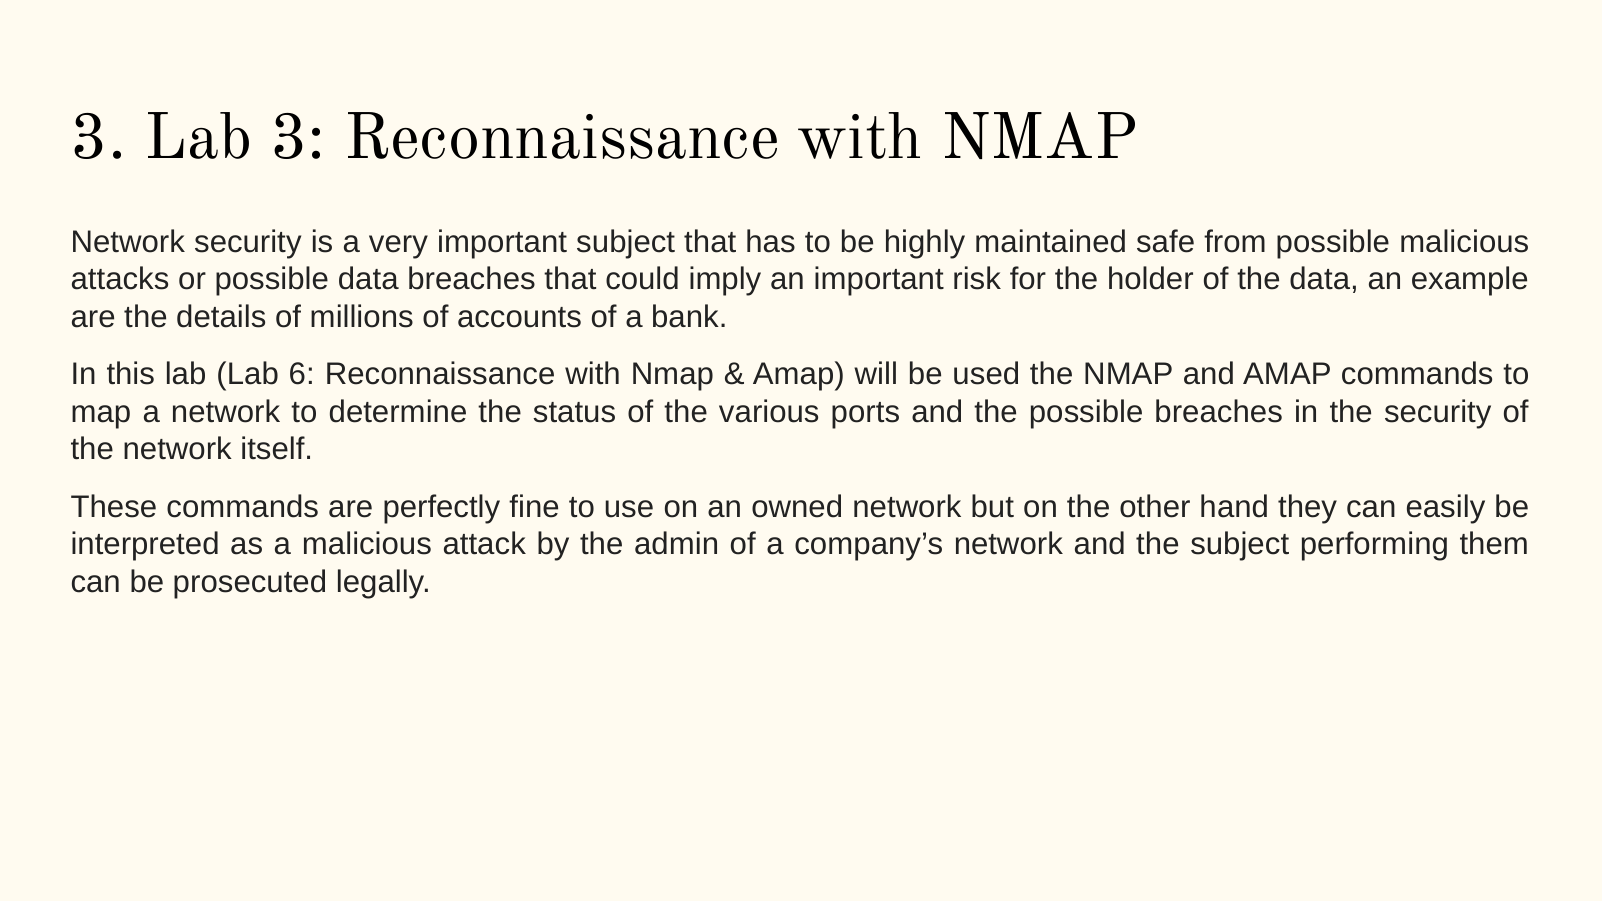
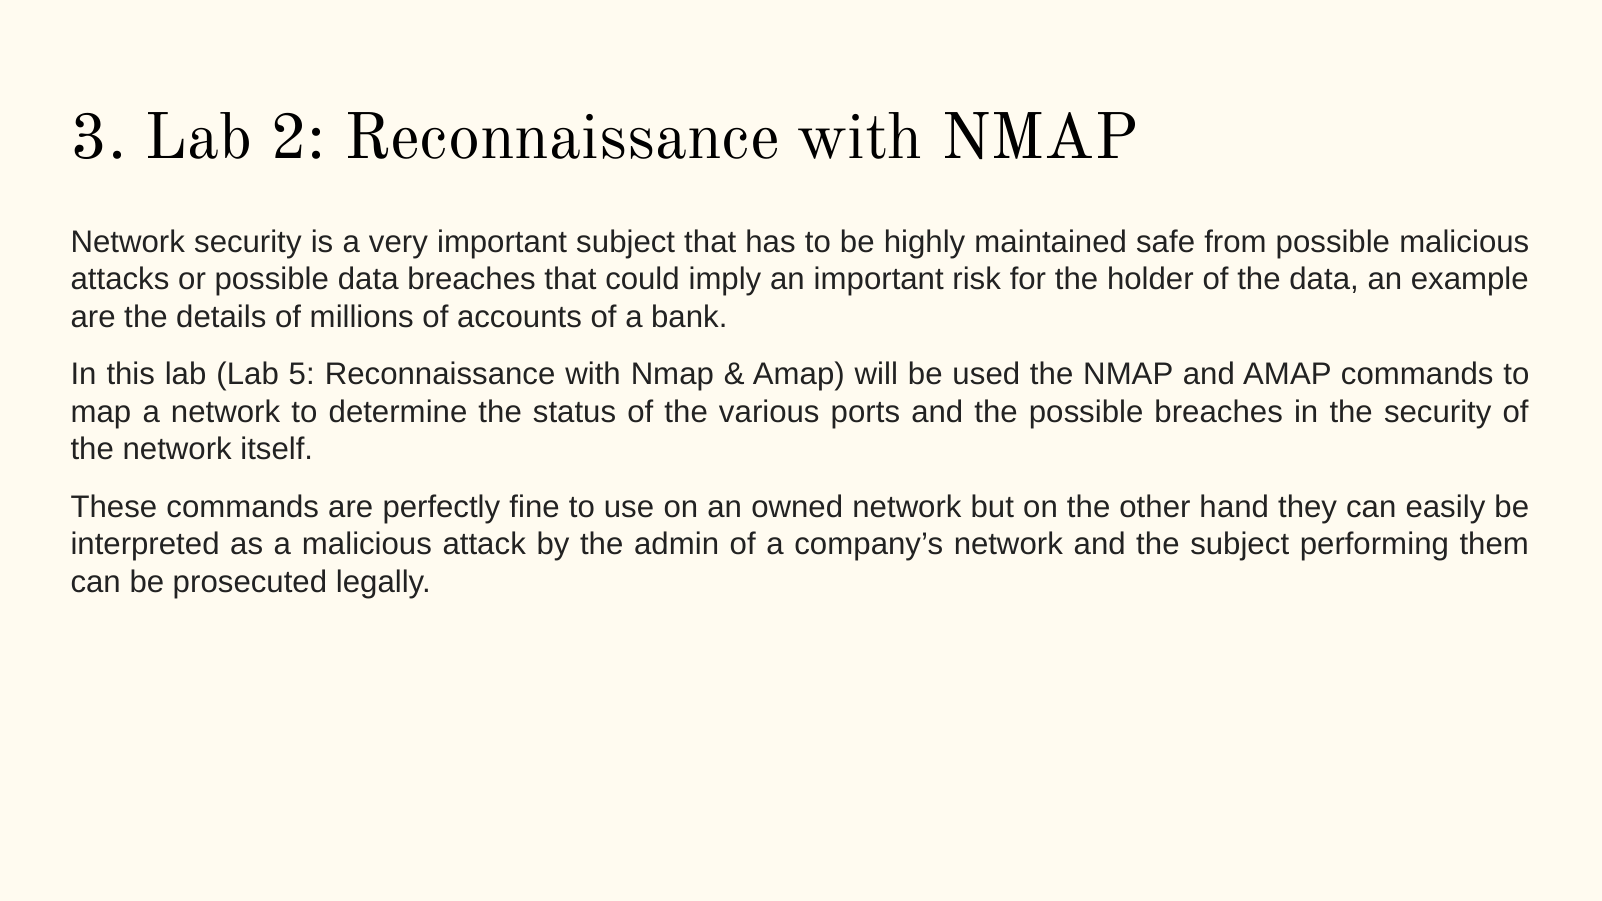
Lab 3: 3 -> 2 (298, 137)
6: 6 -> 5 (302, 375)
